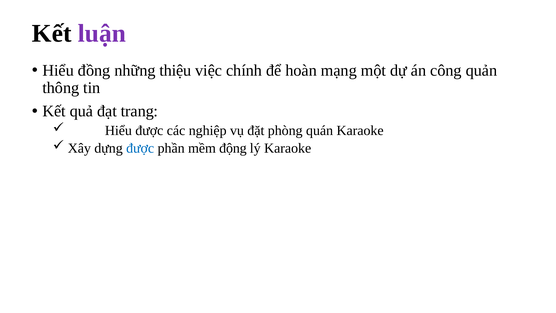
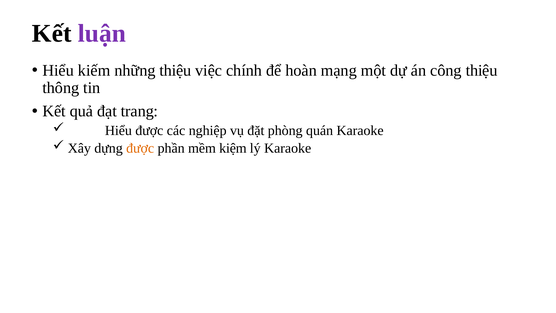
đồng: đồng -> kiếm (94, 70)
công quản: quản -> thiệu (482, 70)
được colour: blue -> orange (140, 148)
động: động -> kiệm (233, 148)
